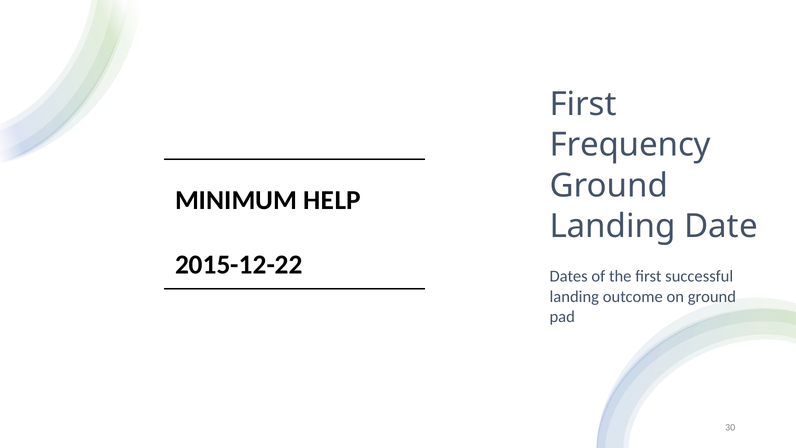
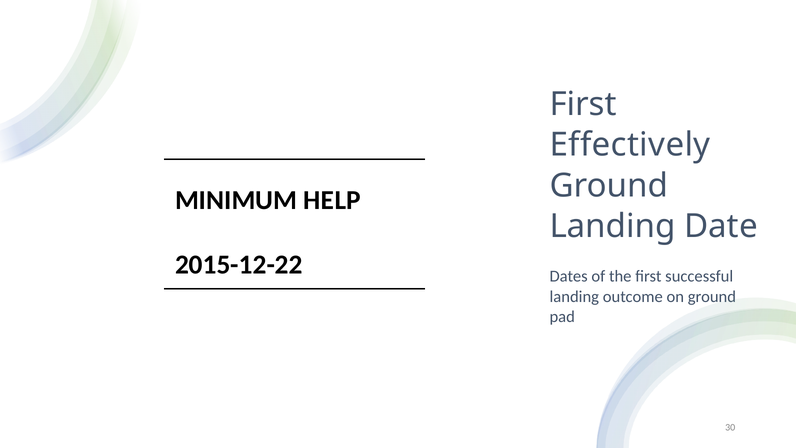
Frequency: Frequency -> Effectively (630, 145)
